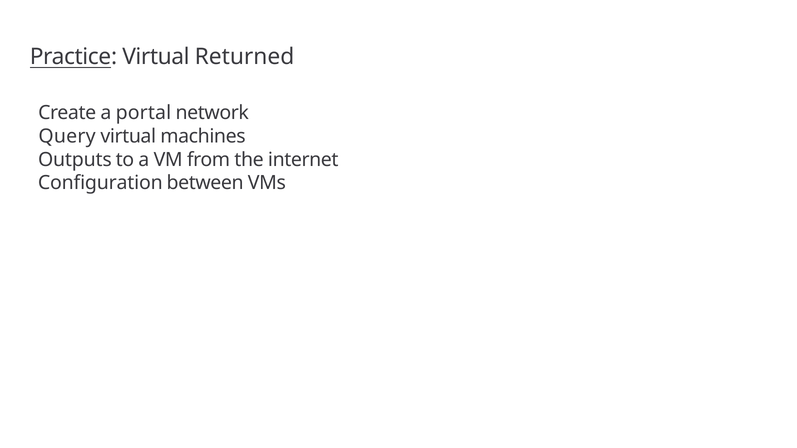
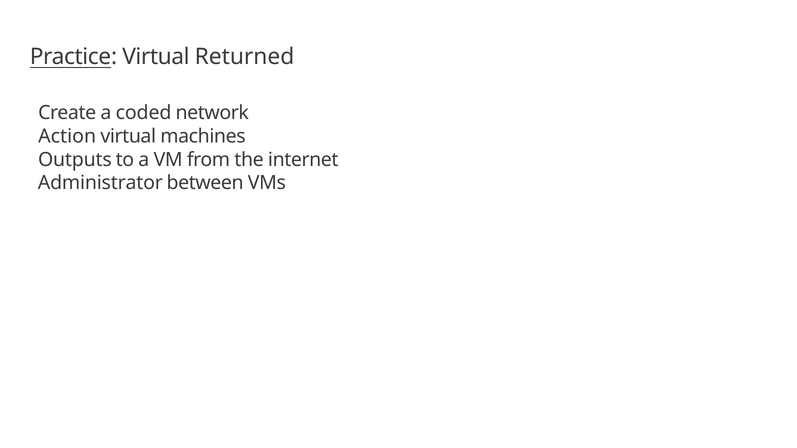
portal: portal -> coded (144, 113)
Query: Query -> Action (67, 136)
Configuration: Configuration -> Administrator (100, 183)
